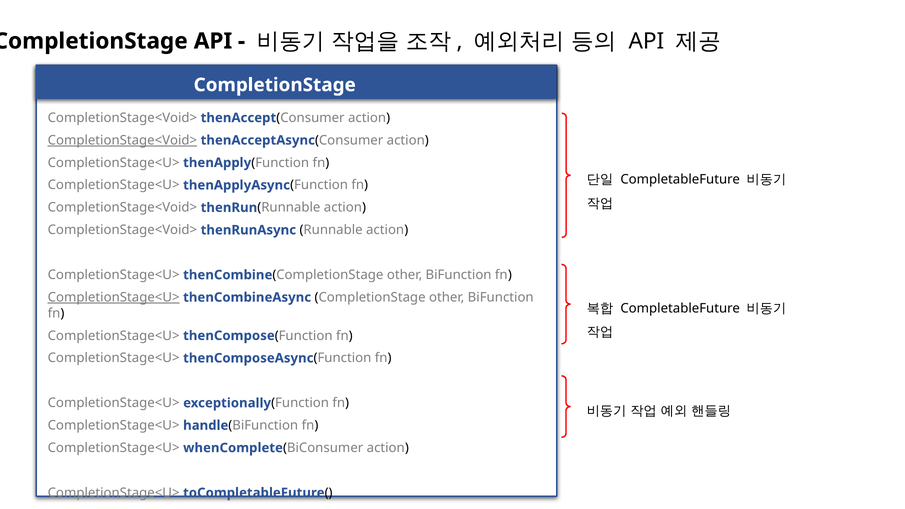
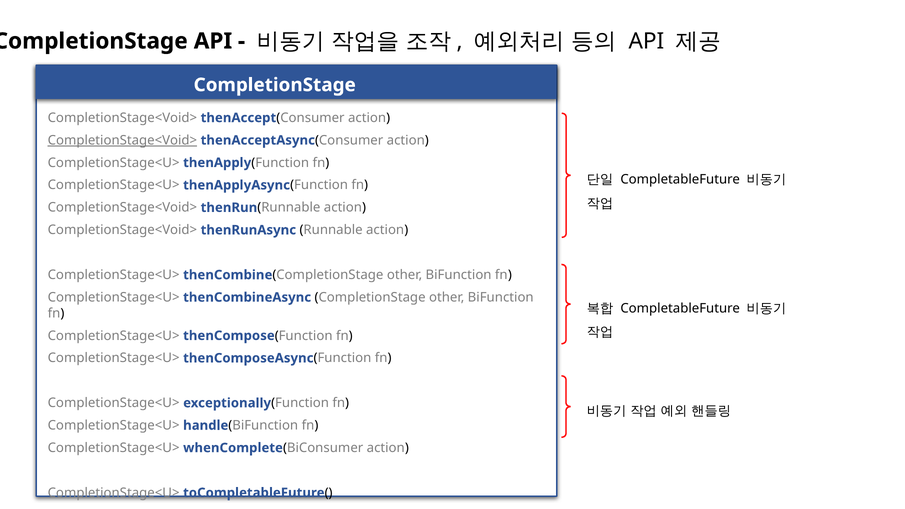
CompletionStage<U> underline: present -> none (114, 297)
